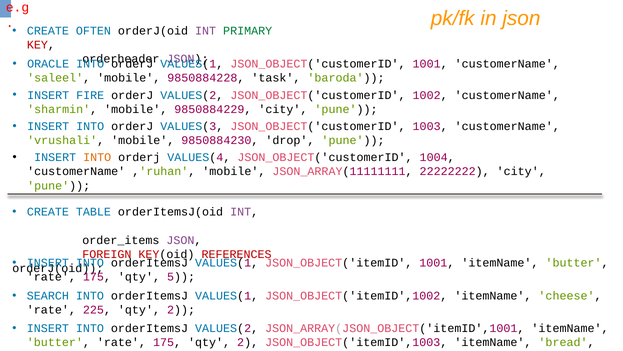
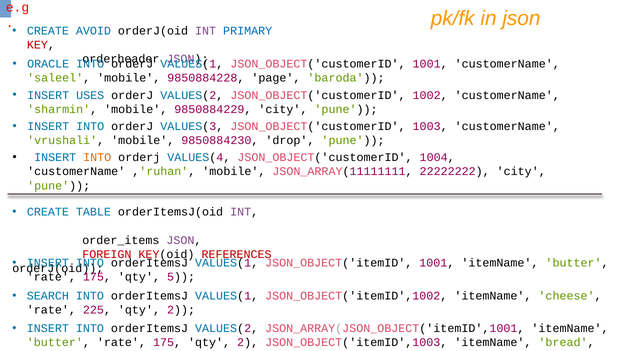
OFTEN: OFTEN -> AVOID (93, 31)
PRIMARY colour: green -> blue (248, 31)
task: task -> page (276, 78)
FIRE: FIRE -> USES (90, 95)
